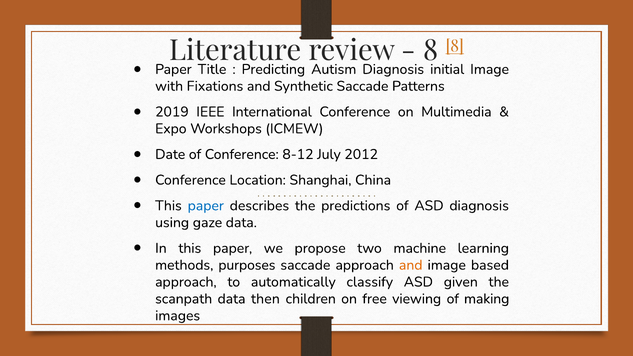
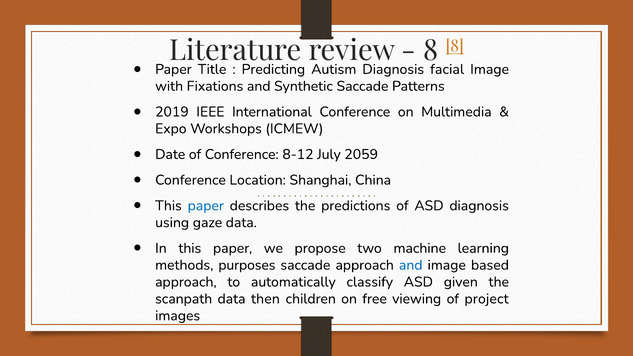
initial: initial -> facial (447, 69)
2012: 2012 -> 2059 (361, 154)
and colour: orange -> blue (411, 265)
making: making -> project (487, 299)
